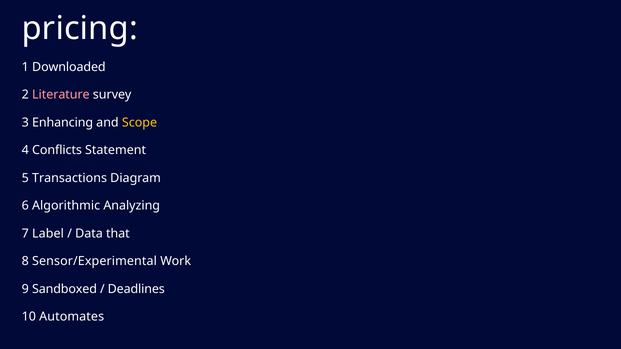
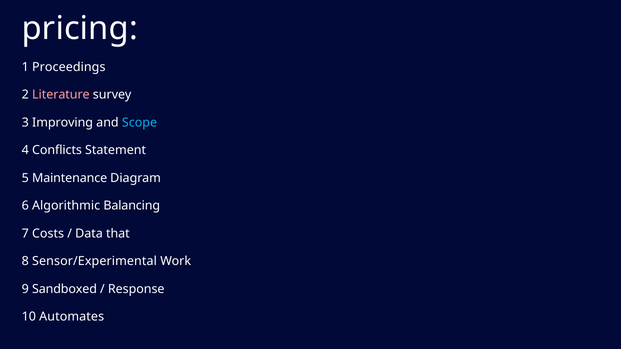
Downloaded: Downloaded -> Proceedings (69, 67)
Enhancing: Enhancing -> Improving (63, 123)
Scope colour: yellow -> light blue (140, 123)
Transactions: Transactions -> Maintenance (70, 178)
Analyzing: Analyzing -> Balancing (132, 206)
Label: Label -> Costs (48, 234)
Deadlines: Deadlines -> Response (136, 289)
